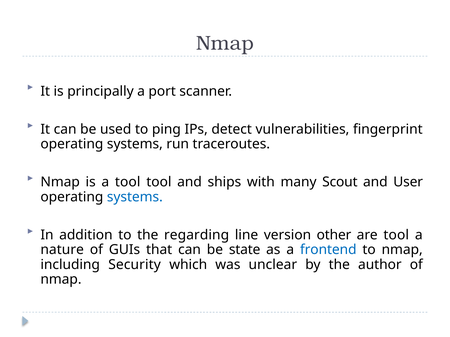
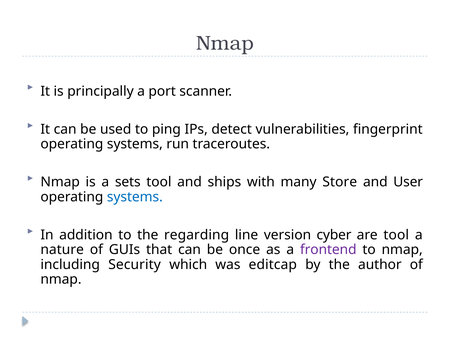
a tool: tool -> sets (128, 182)
Scout: Scout -> Store (340, 182)
other: other -> cyber (334, 235)
state: state -> once (245, 250)
frontend colour: blue -> purple (328, 250)
unclear: unclear -> editcap (273, 265)
